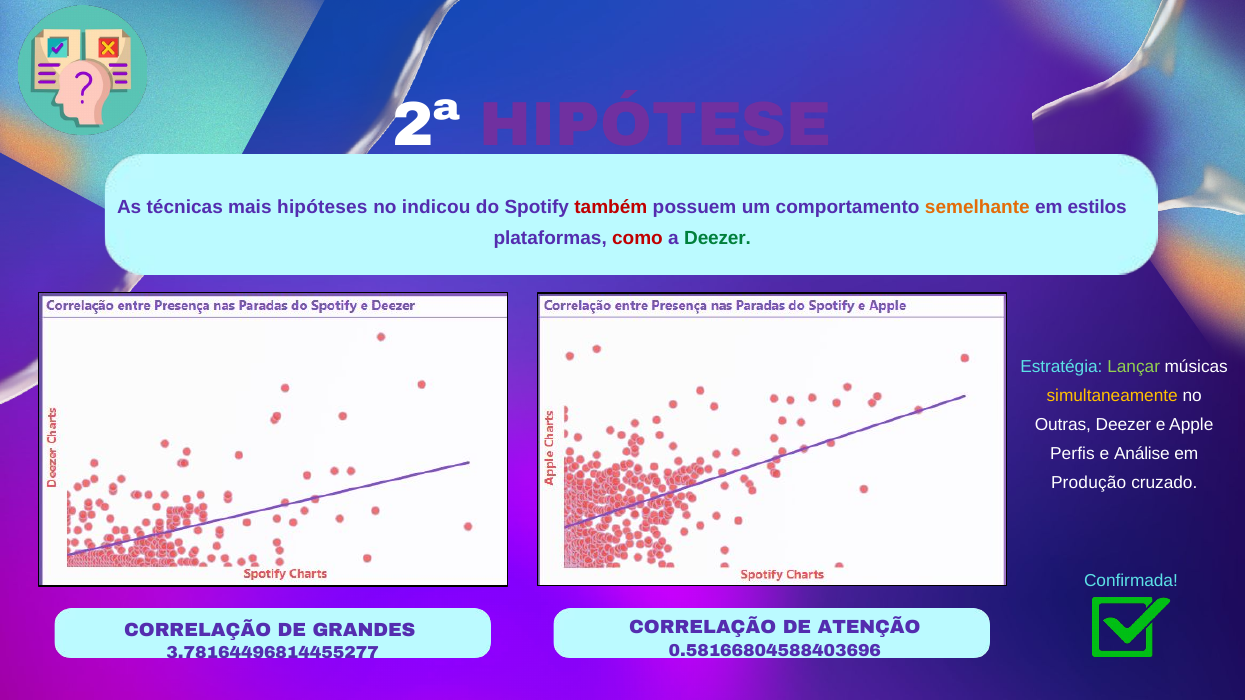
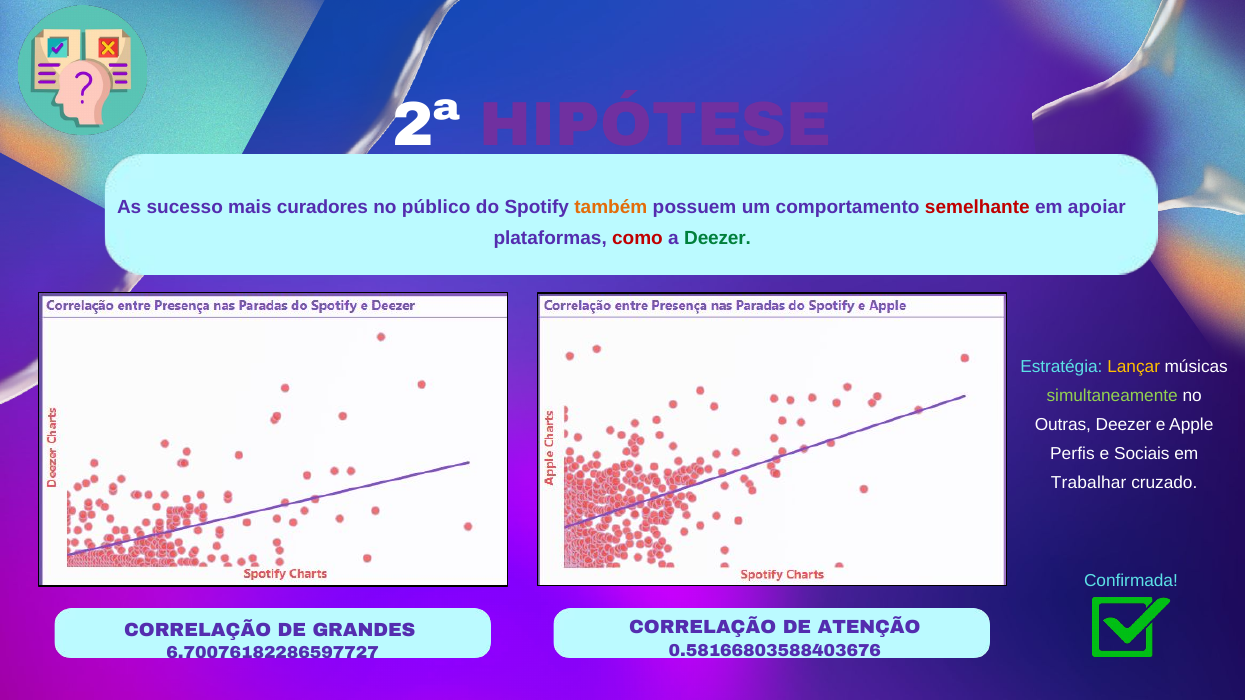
técnicas: técnicas -> sucesso (185, 207)
hipóteses: hipóteses -> curadores (322, 207)
indicou: indicou -> público (436, 207)
também colour: red -> orange (611, 207)
semelhante colour: orange -> red (977, 207)
estilos: estilos -> apoiar (1097, 207)
Lançar colour: light green -> yellow (1134, 367)
simultaneamente colour: yellow -> light green (1112, 396)
Análise: Análise -> Sociais (1142, 454)
Produção: Produção -> Trabalhar (1089, 483)
0.58166804588403696: 0.58166804588403696 -> 0.58166803588403676 (775, 651)
3.78164496814455277: 3.78164496814455277 -> 6.70076182286597727 (273, 653)
